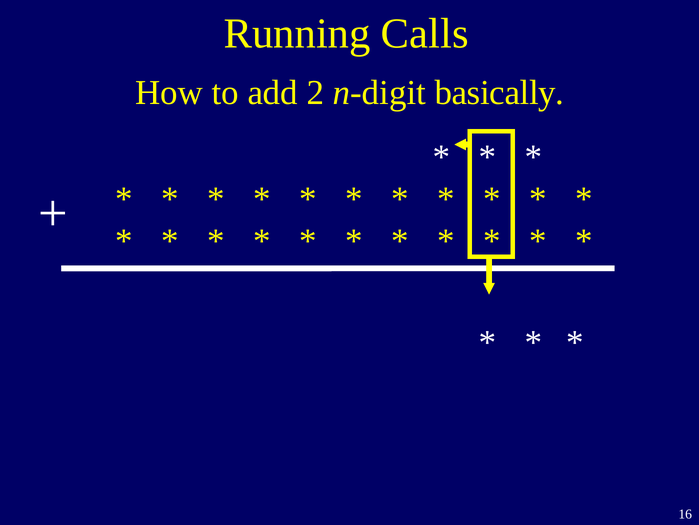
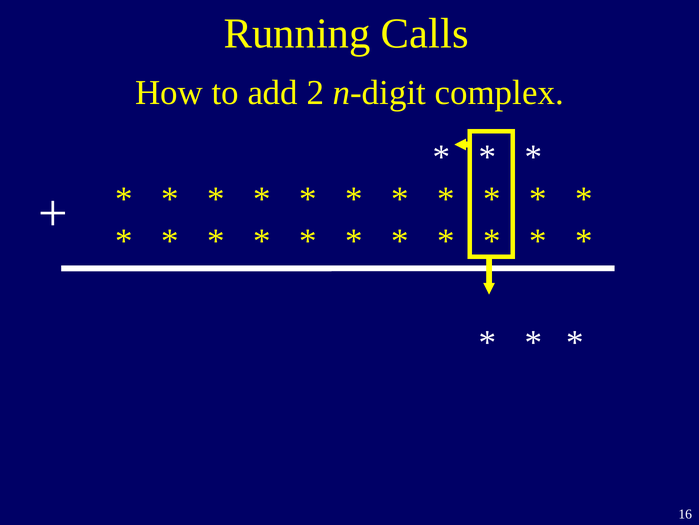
basically: basically -> complex (499, 93)
